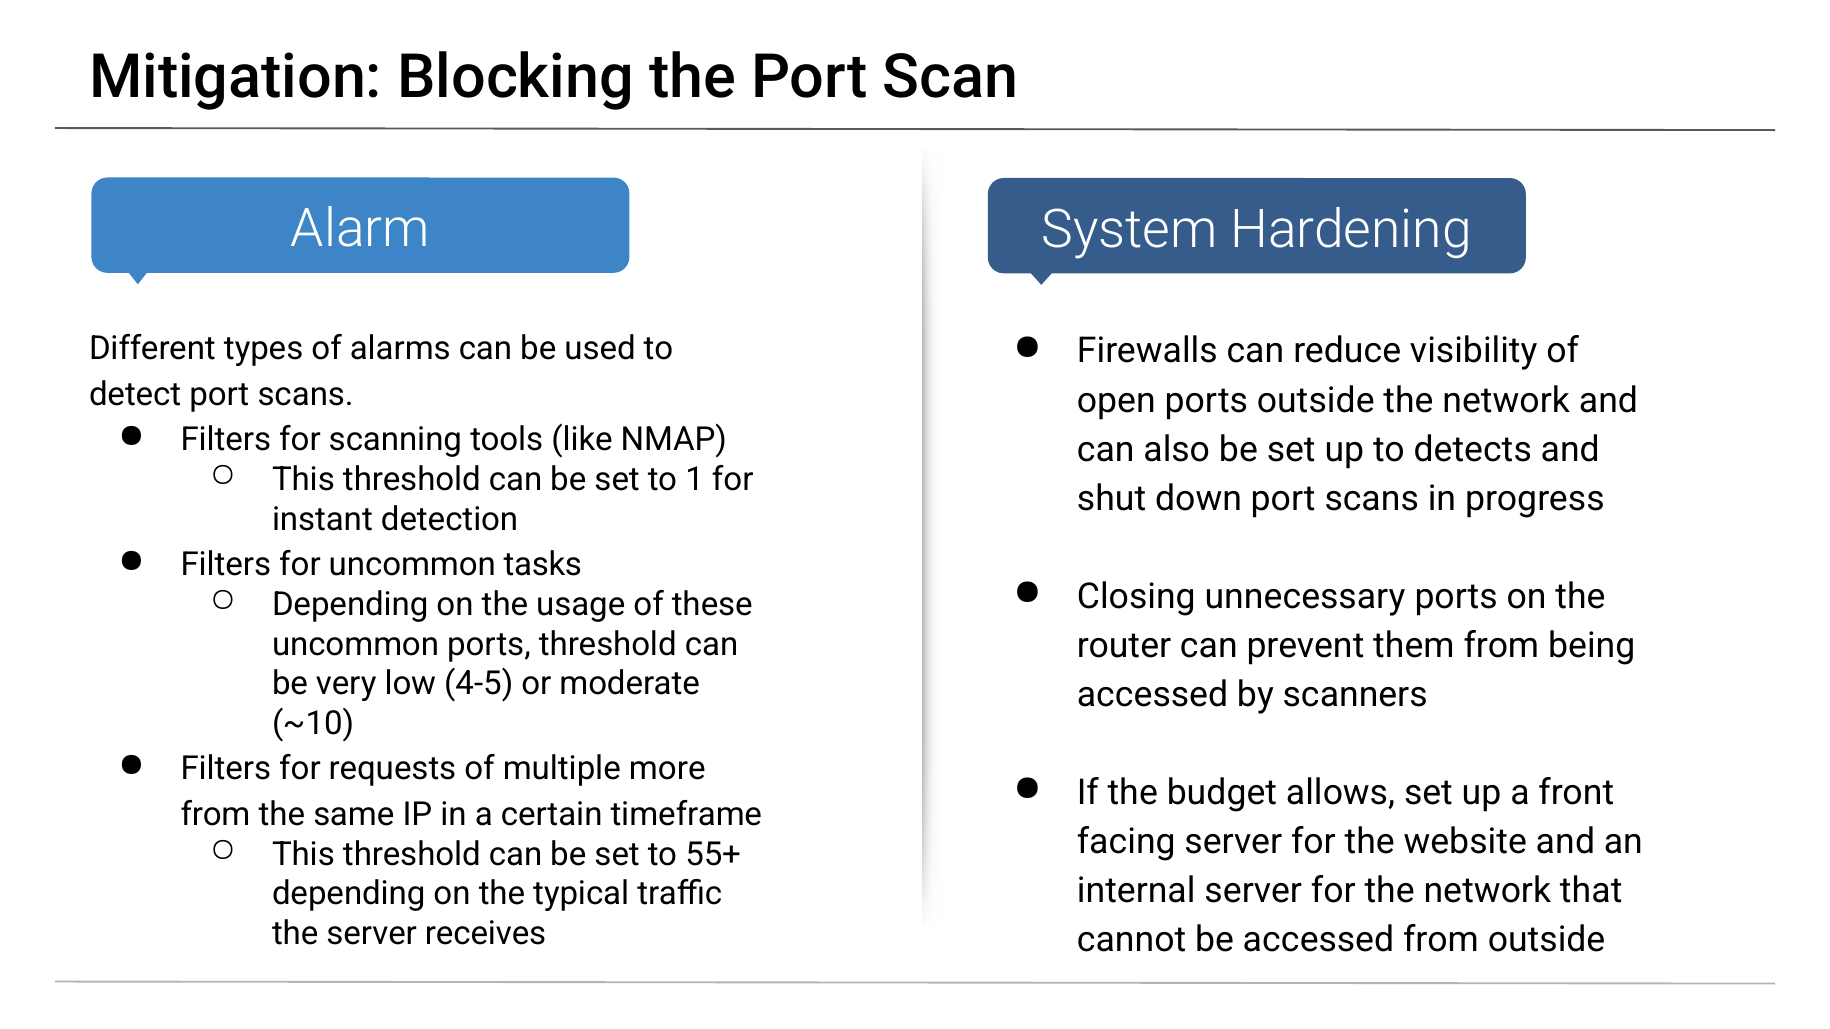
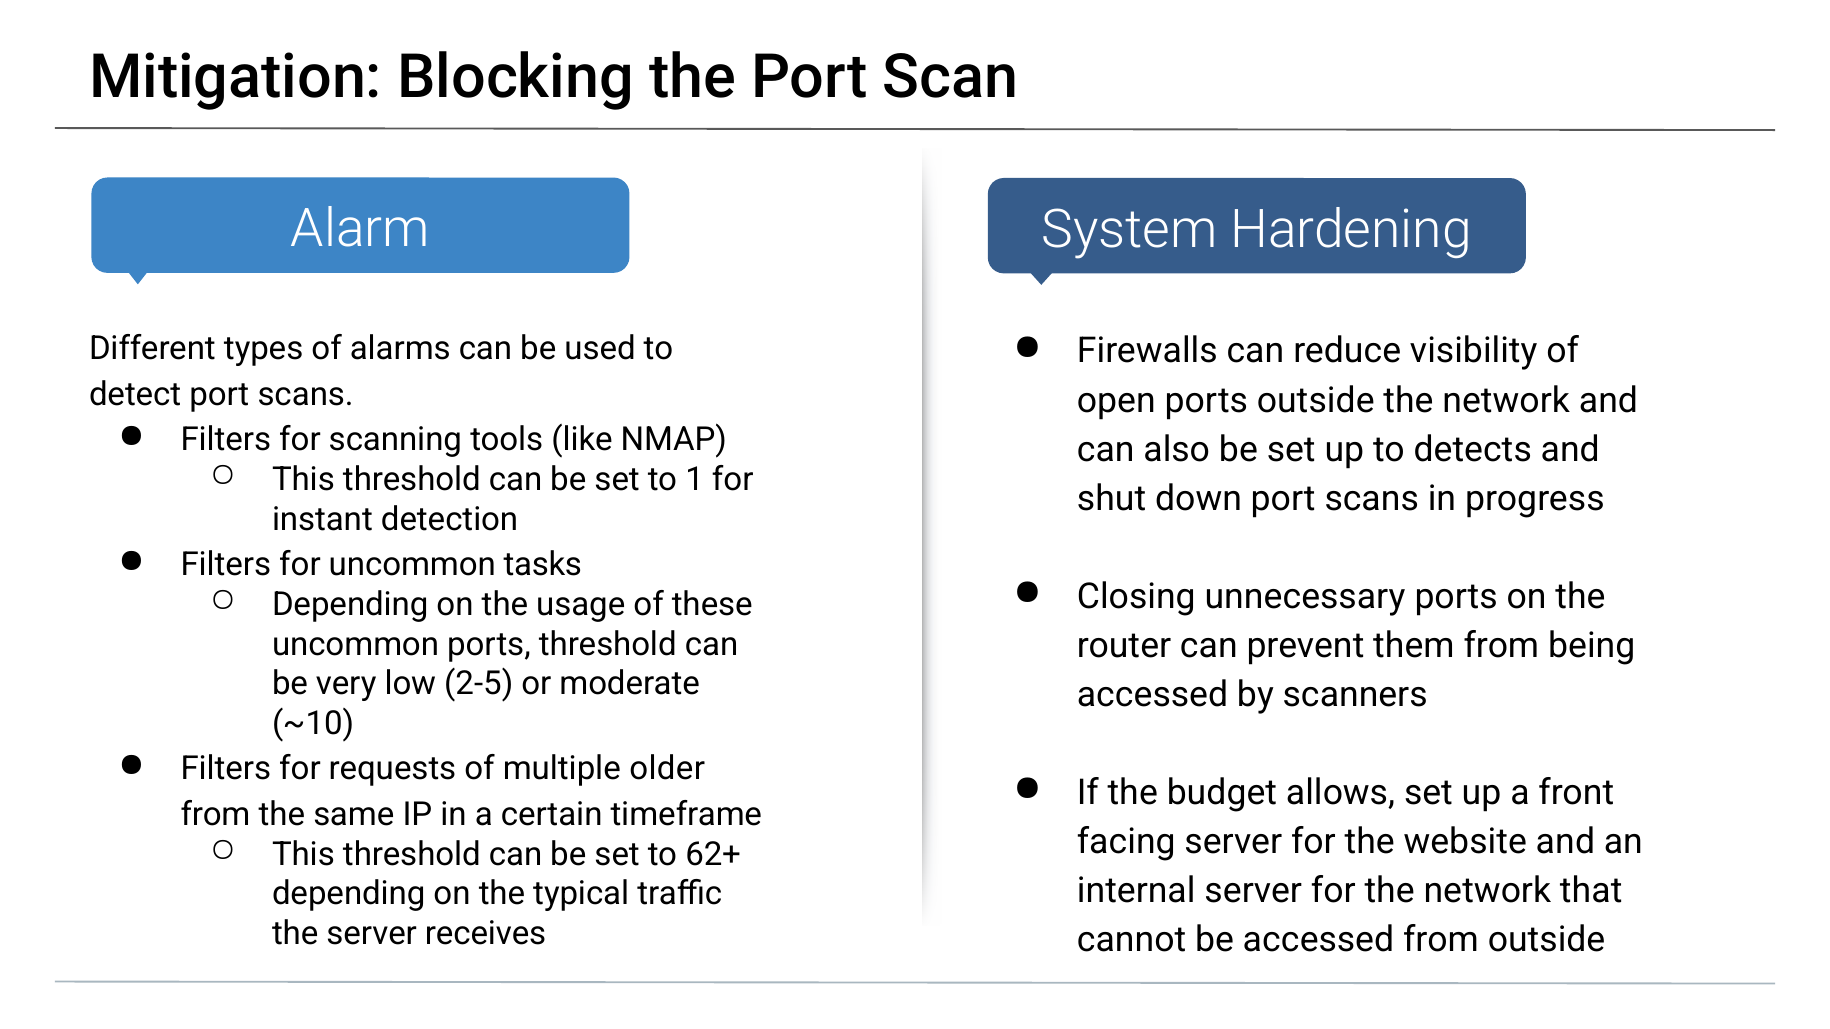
4-5: 4-5 -> 2-5 (479, 684)
more: more -> older (667, 769)
55+: 55+ -> 62+ (713, 855)
